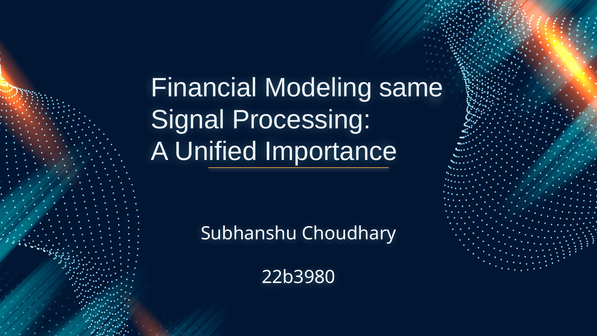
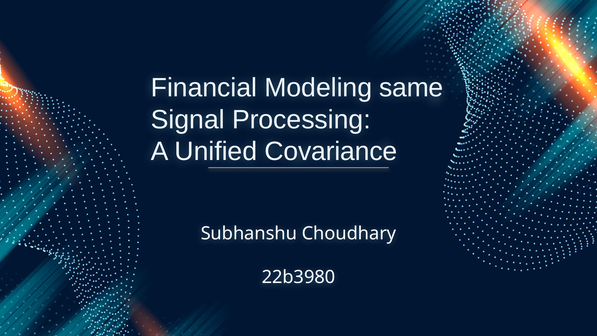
Importance: Importance -> Covariance (331, 151)
